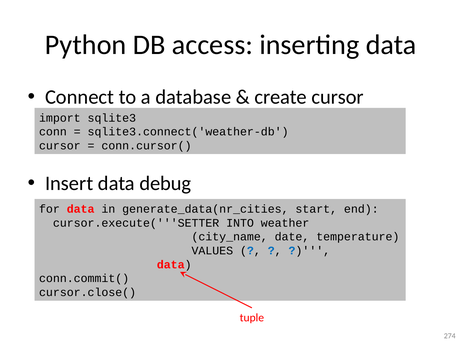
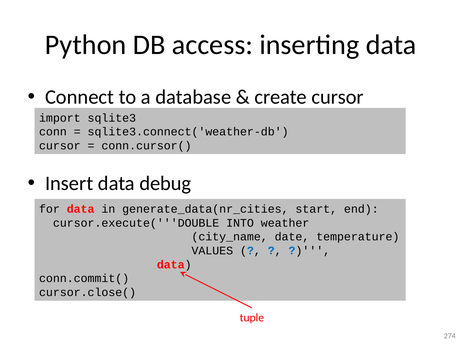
cursor.execute('''SETTER: cursor.execute('''SETTER -> cursor.execute('''DOUBLE (136, 223)
